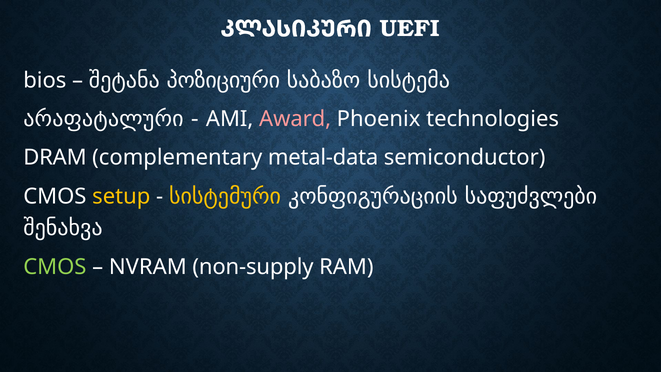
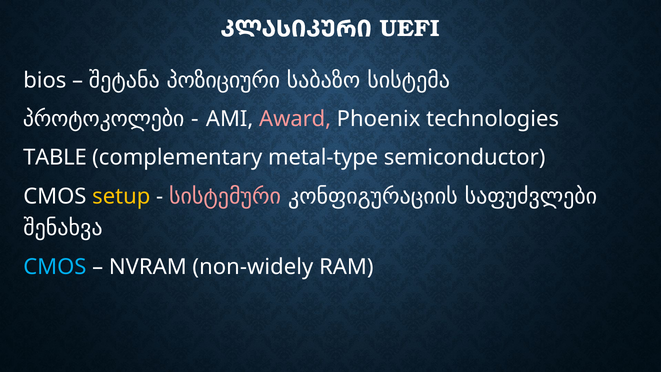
არაფატალური: არაფატალური -> პროტოკოლები (104, 119)
DRAM: DRAM -> TABLE (55, 158)
metal-data: metal-data -> metal-type (323, 158)
სისტემური colour: yellow -> pink (225, 196)
CMOS colour: light green -> light blue (55, 267)
non-supply: non-supply -> non-widely (253, 267)
